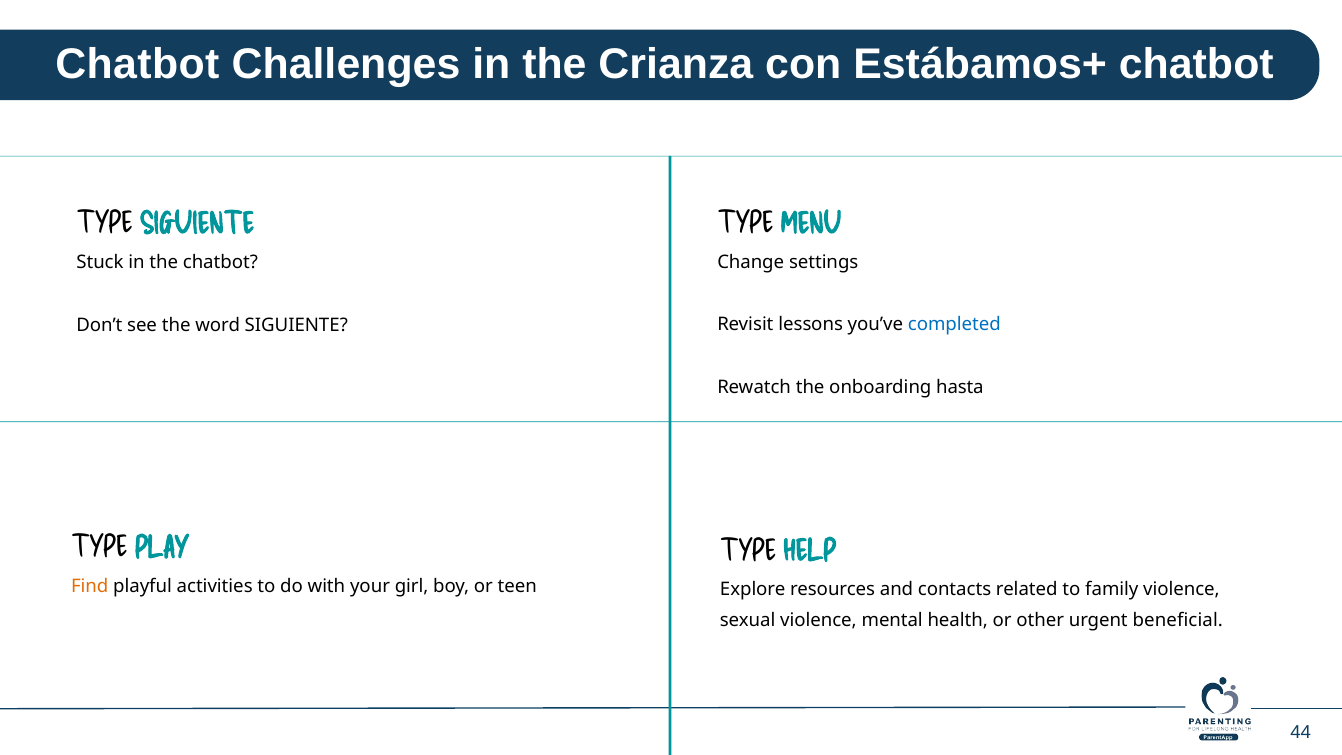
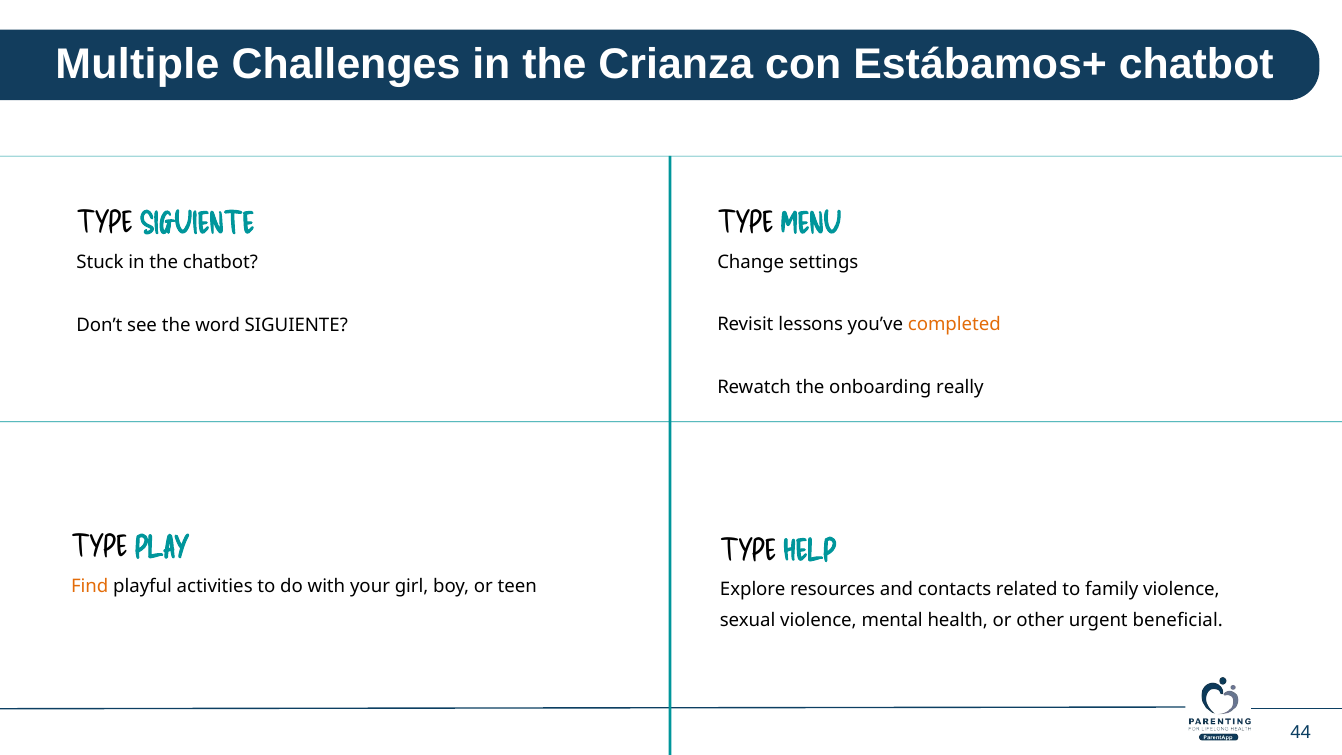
Chatbot: Chatbot -> Multiple (137, 64)
completed colour: blue -> orange (954, 325)
hasta: hasta -> really (960, 387)
